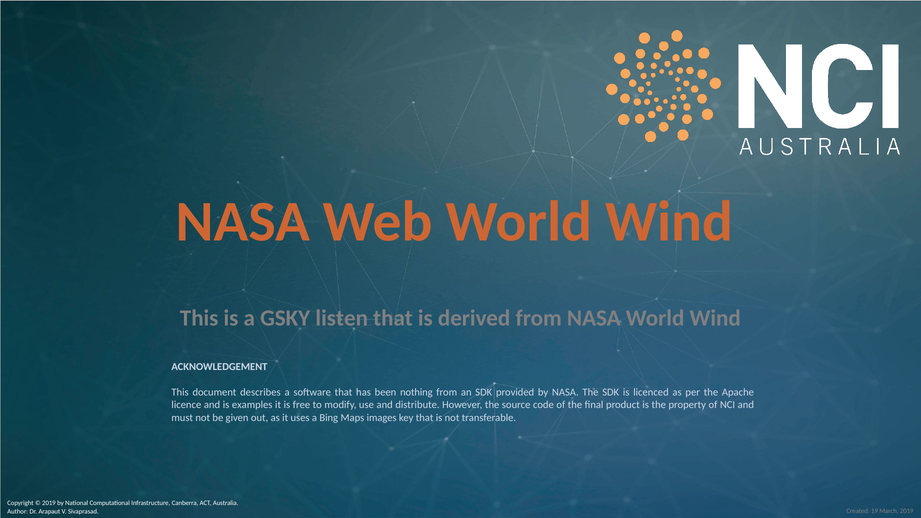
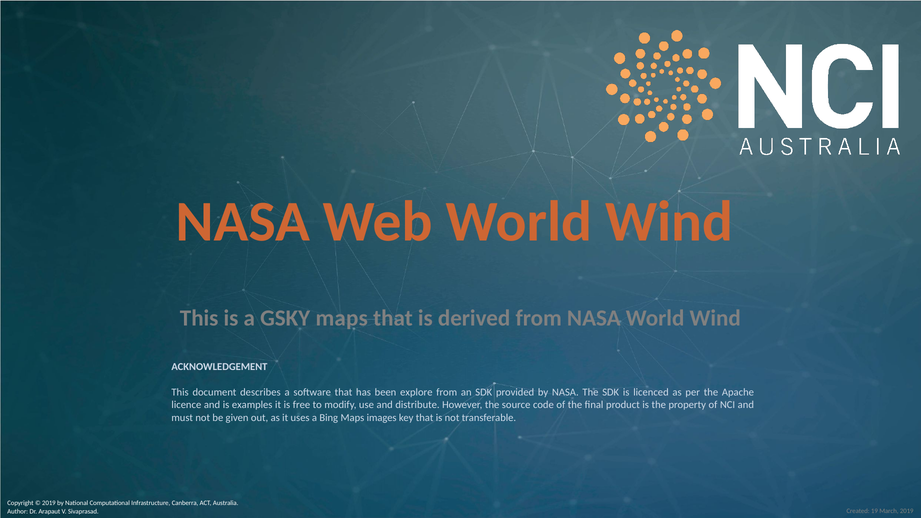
GSKY listen: listen -> maps (342, 318)
nothing: nothing -> explore (416, 392)
